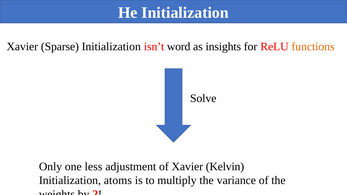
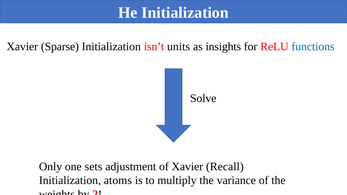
word: word -> units (179, 47)
functions colour: orange -> blue (313, 47)
less: less -> sets (93, 167)
Kelvin: Kelvin -> Recall (225, 167)
